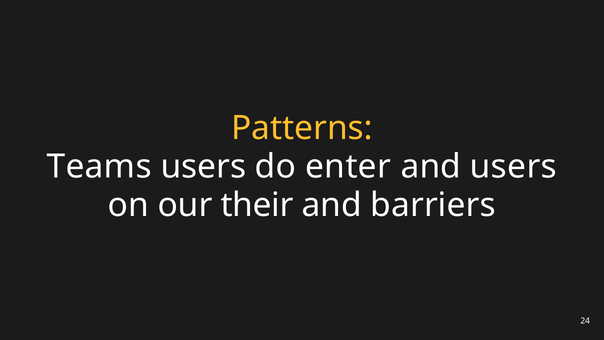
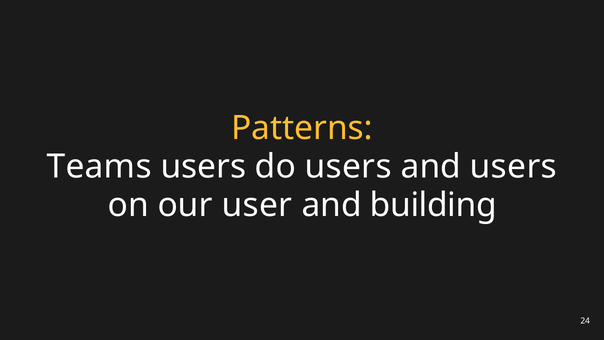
do enter: enter -> users (348, 167)
their: their -> user (257, 205)
barriers: barriers -> building (433, 205)
